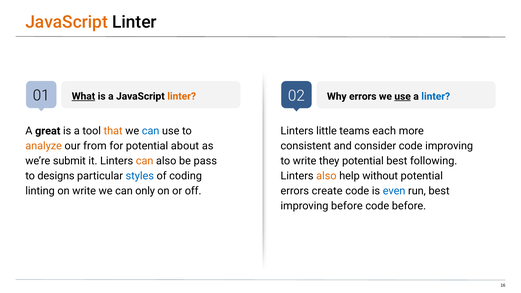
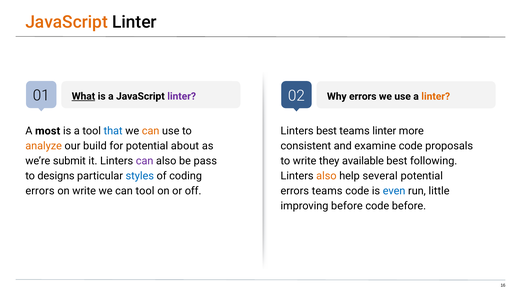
linter colour: orange -> purple (182, 96)
use underline: present -> none (403, 96)
linter colour: blue -> orange (436, 96)
great: great -> most (48, 131)
that colour: orange -> blue (113, 131)
can colour: blue -> orange (151, 131)
Linters little: little -> best (327, 131)
teams each: each -> linter (384, 131)
from: from -> build (95, 146)
consider: consider -> examine (375, 146)
code improving: improving -> proposals (449, 146)
can colour: orange -> purple (145, 161)
they potential: potential -> available (363, 161)
without: without -> several (380, 176)
linting: linting -> errors (40, 191)
can only: only -> tool (145, 191)
errors create: create -> teams (327, 191)
run best: best -> little (439, 191)
